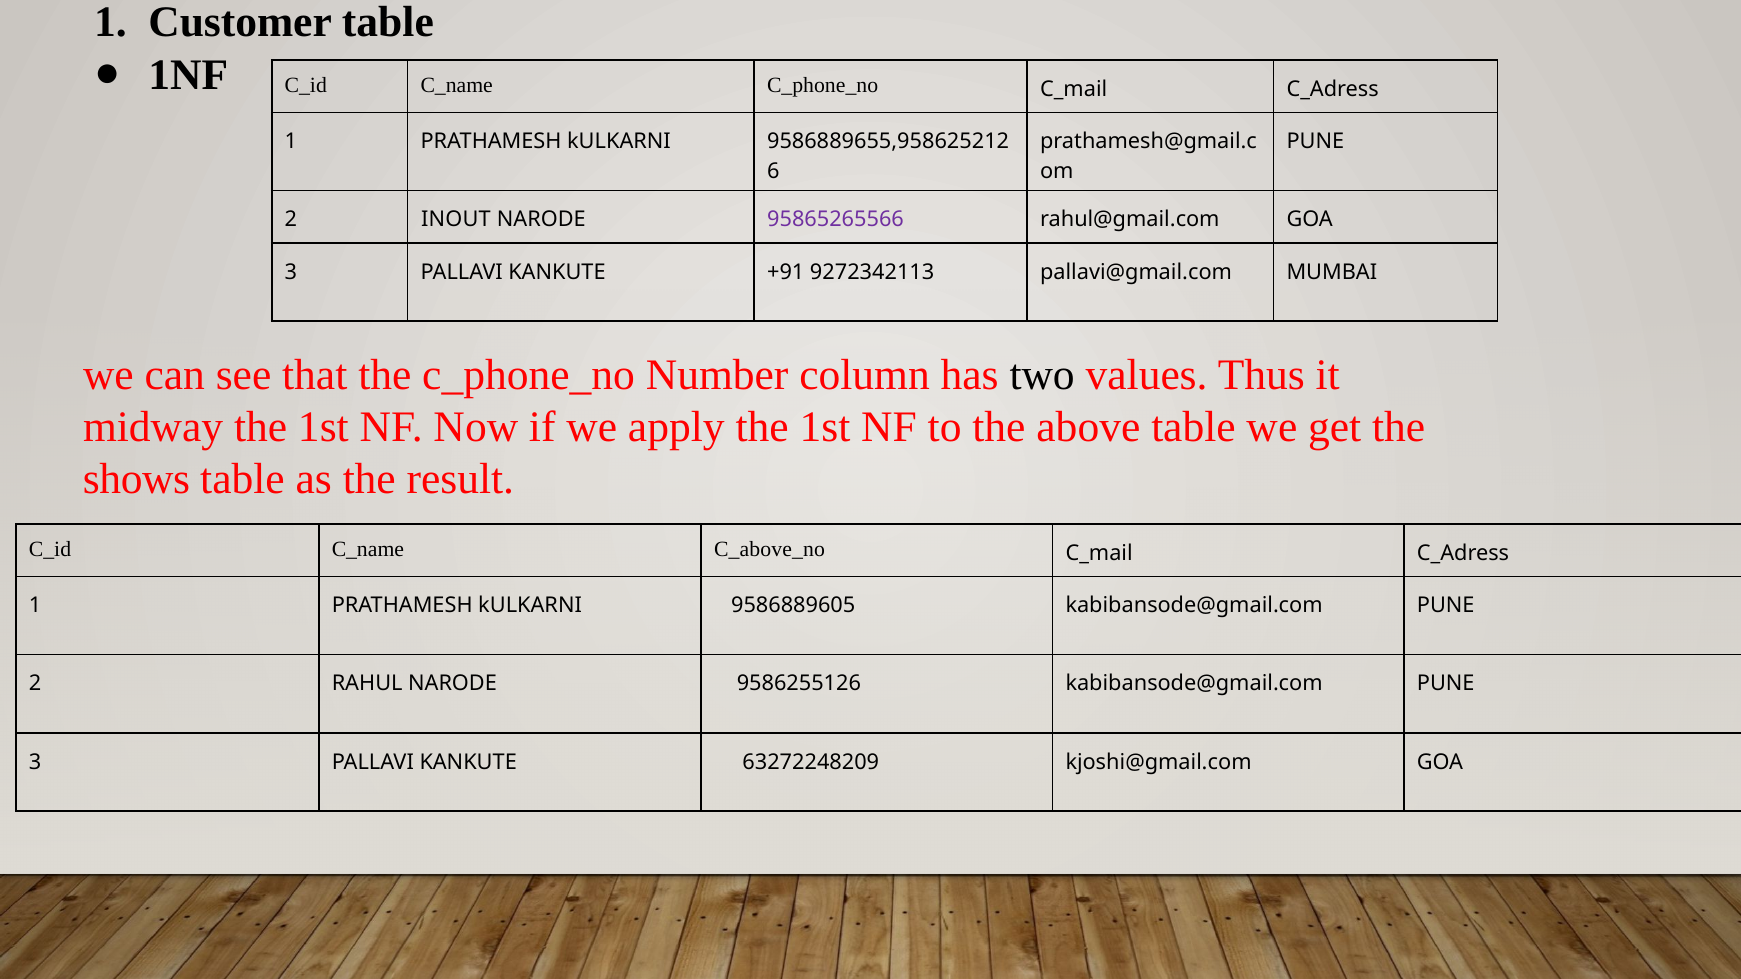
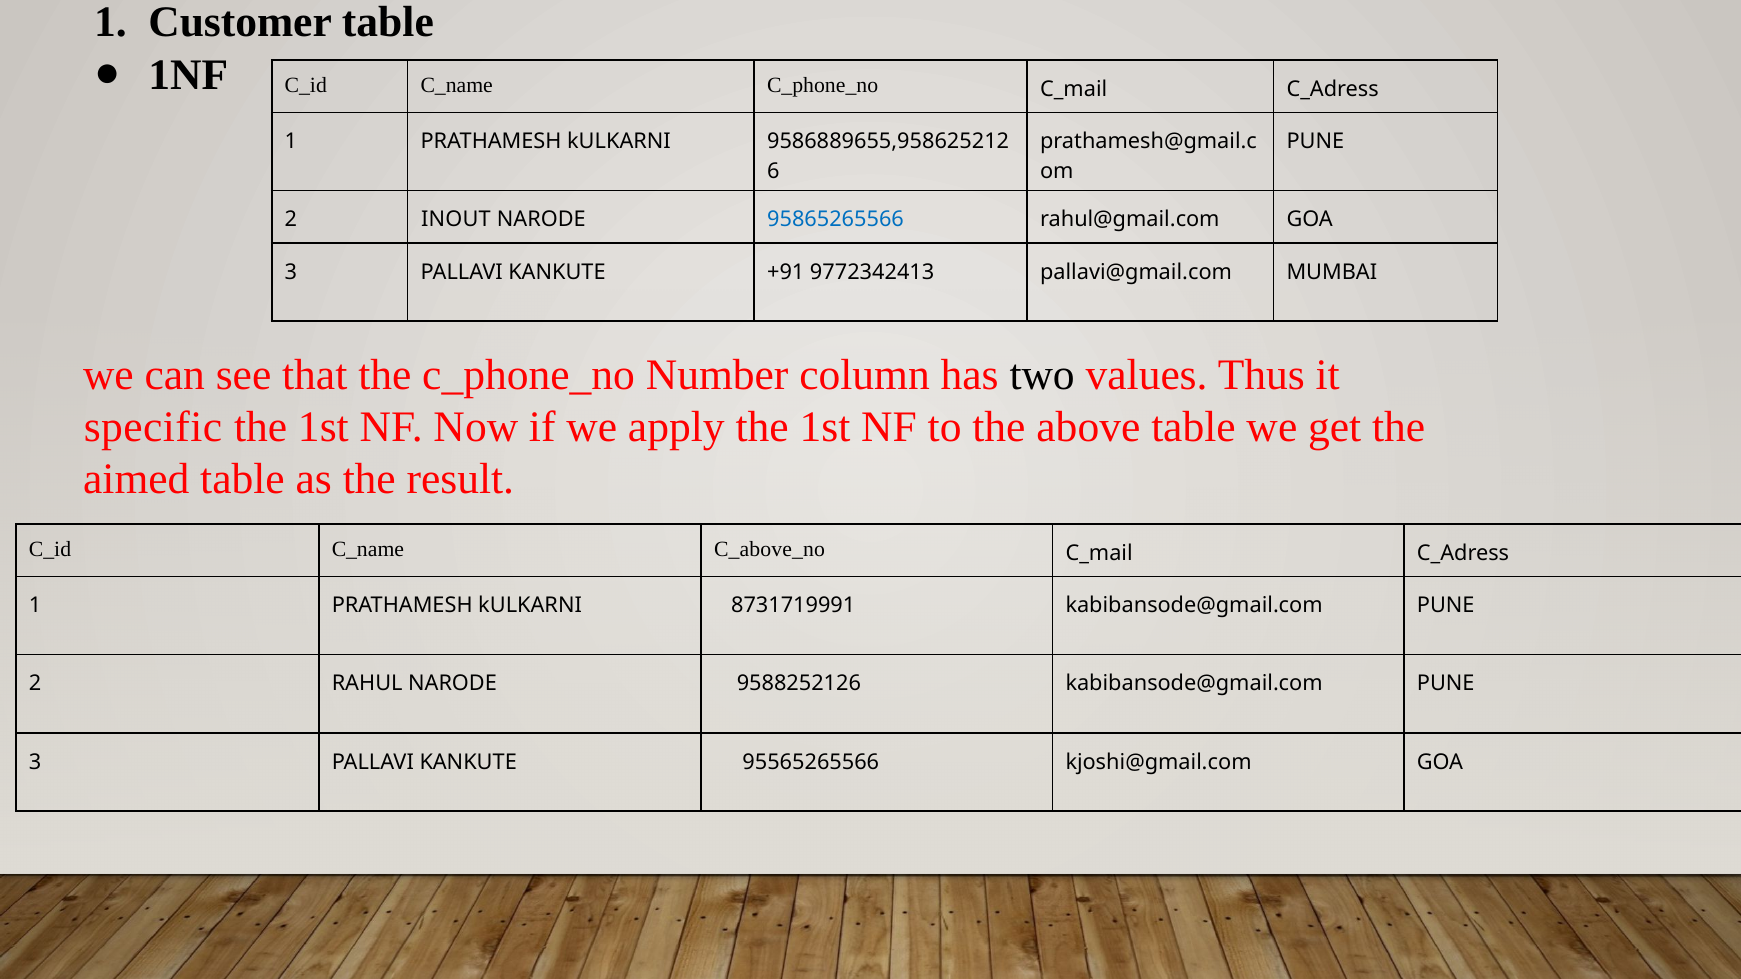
95865265566 colour: purple -> blue (836, 220)
9272342113: 9272342113 -> 9772342413 (872, 272)
midway: midway -> specific (153, 427)
shows: shows -> aimed (136, 479)
9586889605: 9586889605 -> 8731719991 (793, 606)
9586255126: 9586255126 -> 9588252126 (799, 684)
63272248209: 63272248209 -> 95565265566 (811, 762)
